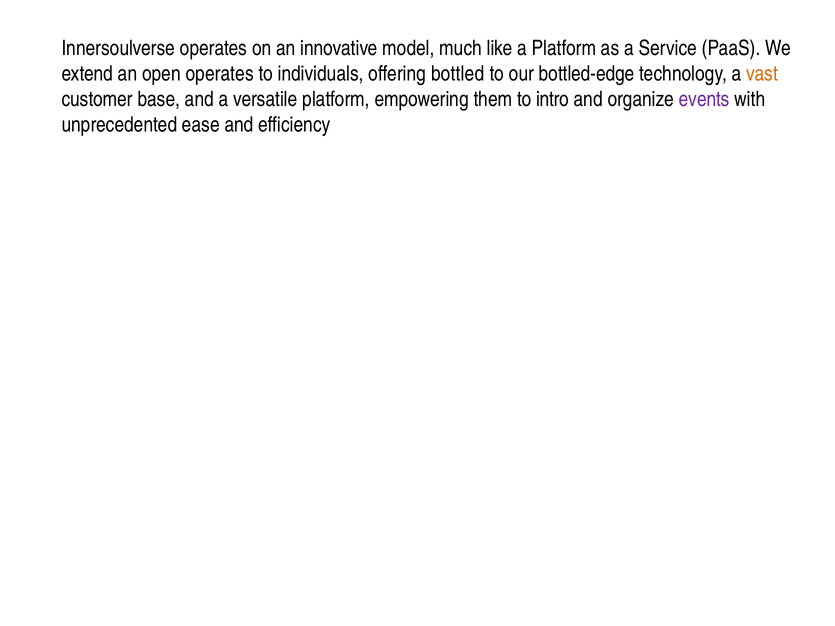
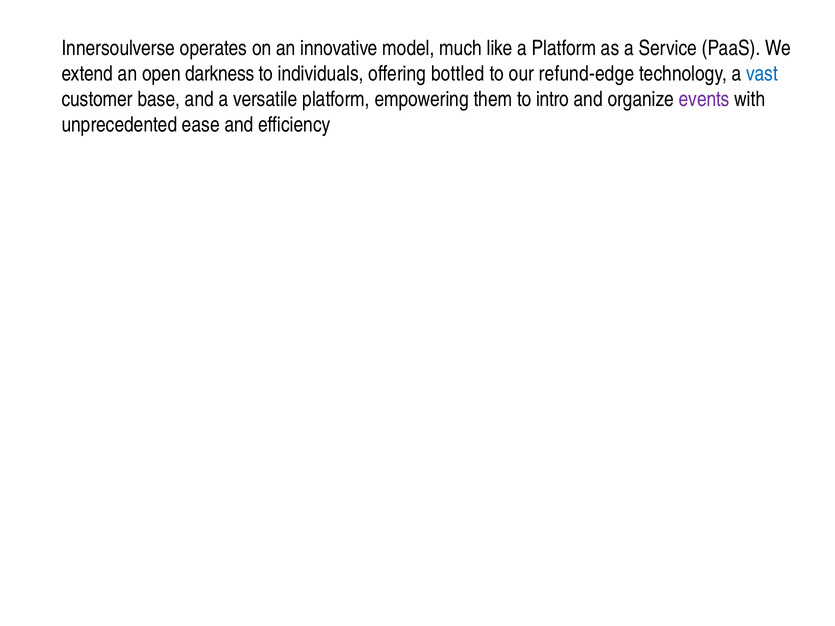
open operates: operates -> darkness (220, 74)
bottled-edge: bottled-edge -> refund-edge (587, 74)
vast colour: orange -> blue (762, 74)
